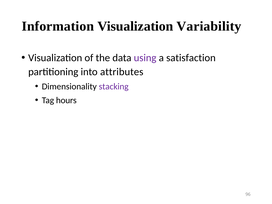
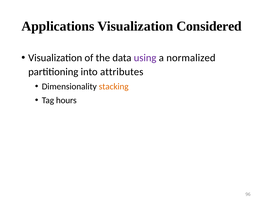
Information: Information -> Applications (58, 26)
Variability: Variability -> Considered (209, 26)
satisfaction: satisfaction -> normalized (191, 58)
stacking colour: purple -> orange (114, 87)
